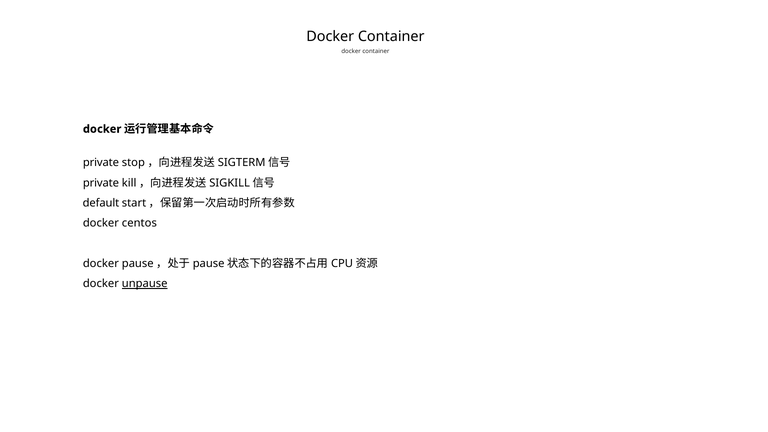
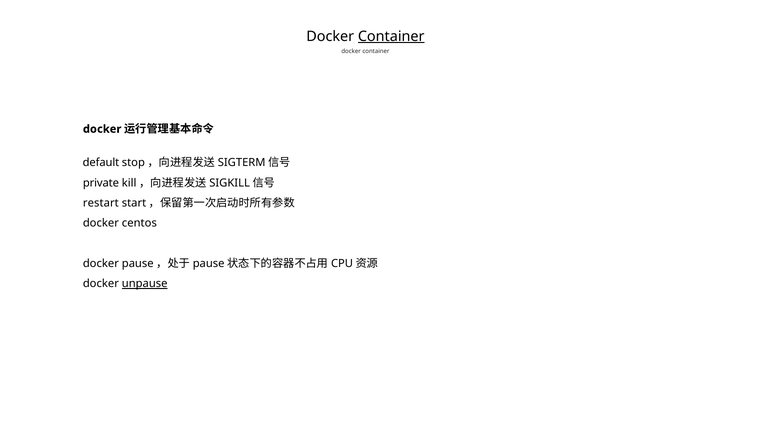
Container underline: none -> present (391, 36)
private: private -> default (101, 163)
default: default -> restart (101, 203)
